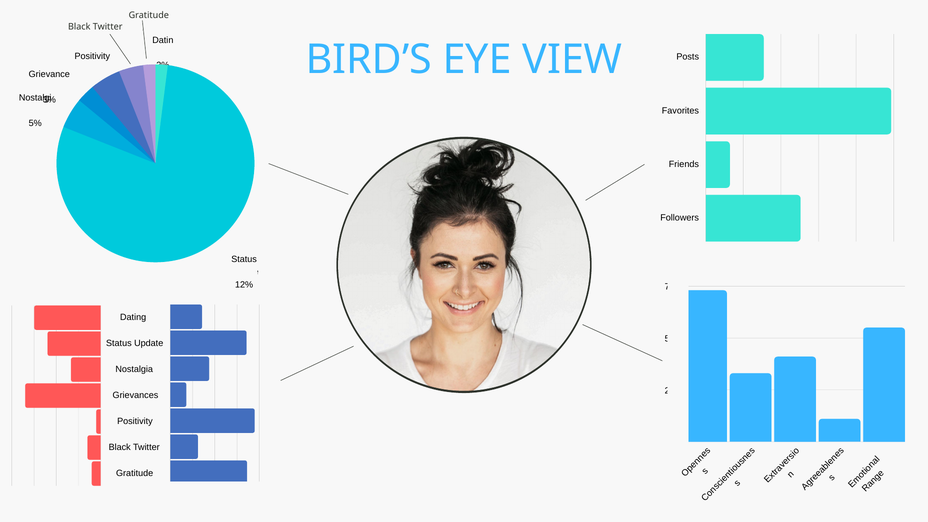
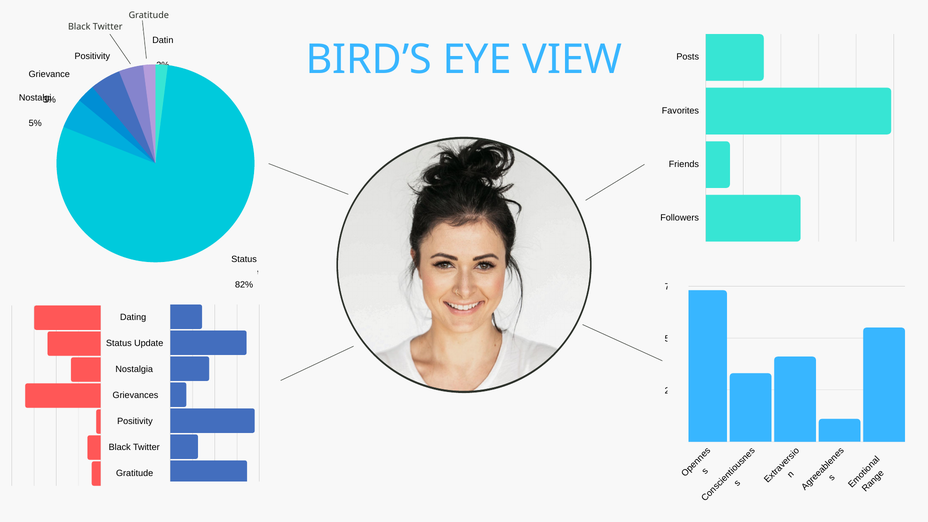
12%: 12% -> 82% (244, 285)
